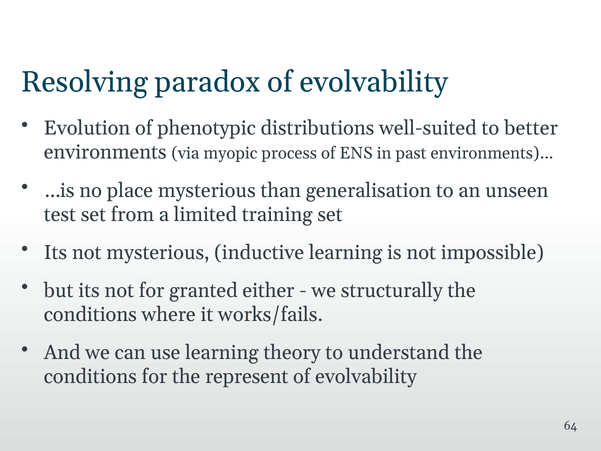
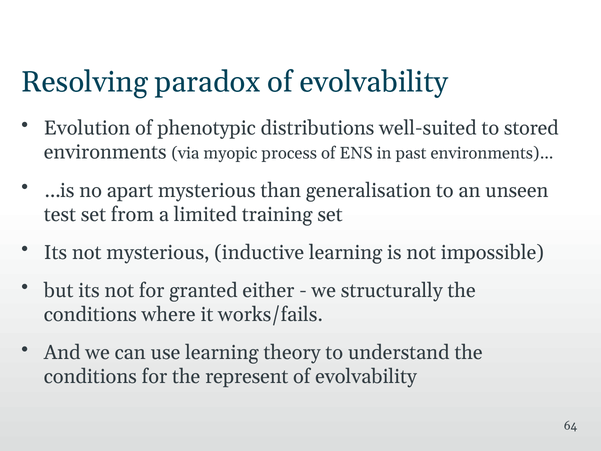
better: better -> stored (531, 128)
place: place -> apart (130, 190)
